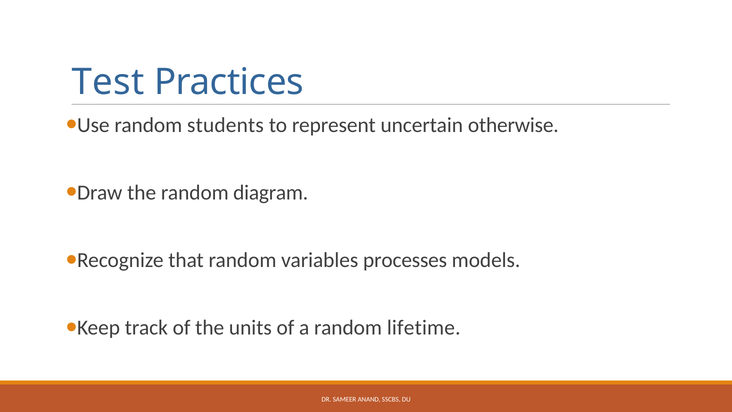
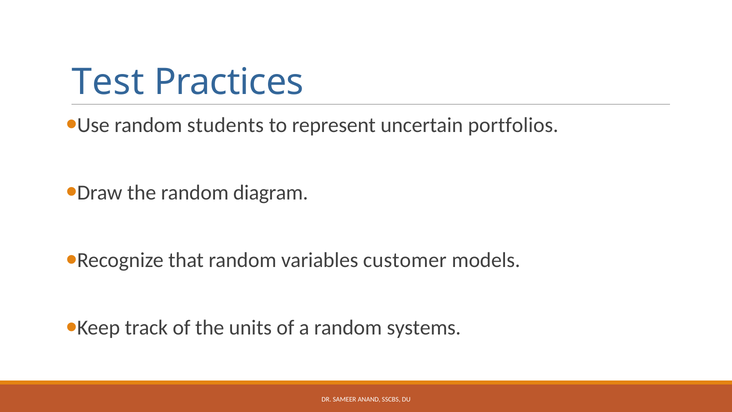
otherwise: otherwise -> portfolios (513, 125)
processes: processes -> customer (405, 260)
lifetime: lifetime -> systems (424, 327)
